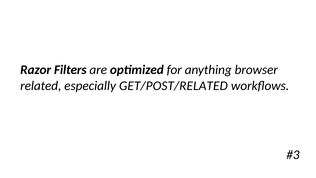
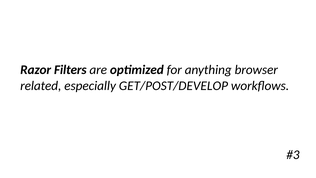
GET/POST/RELATED: GET/POST/RELATED -> GET/POST/DEVELOP (173, 86)
